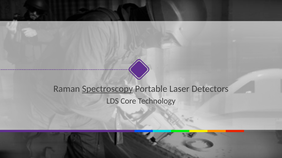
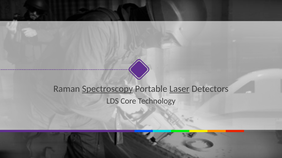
Laser underline: none -> present (179, 89)
